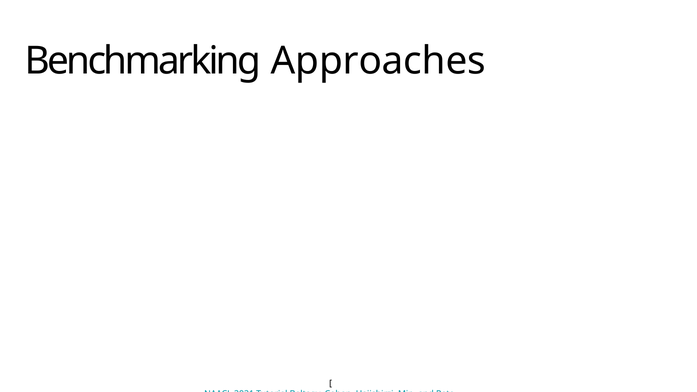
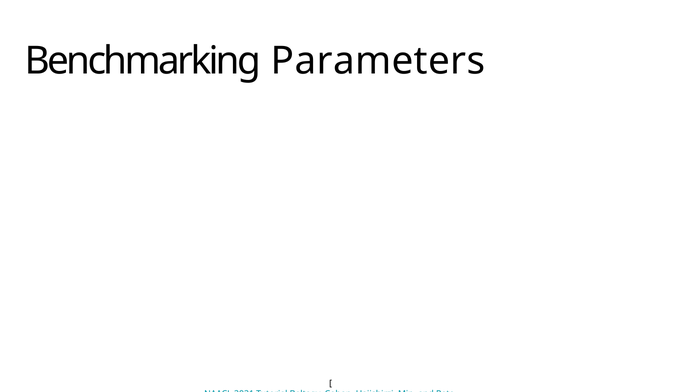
Approaches: Approaches -> Parameters (378, 61)
